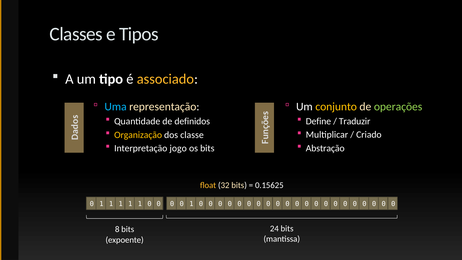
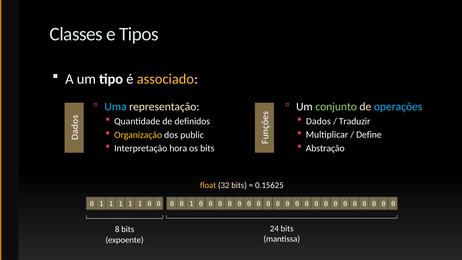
conjunto colour: yellow -> light green (336, 107)
operações colour: light green -> light blue (398, 107)
Define: Define -> Dados (318, 121)
classe: classe -> public (192, 135)
Criado: Criado -> Define (369, 135)
jogo: jogo -> hora (178, 148)
